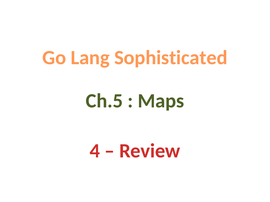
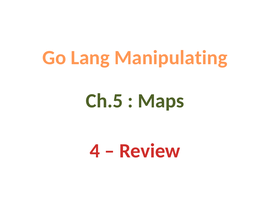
Sophisticated: Sophisticated -> Manipulating (171, 58)
